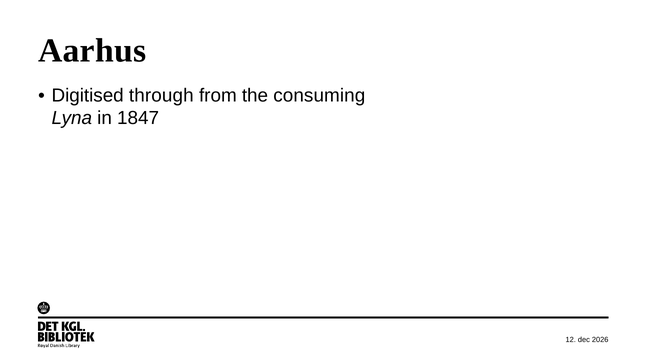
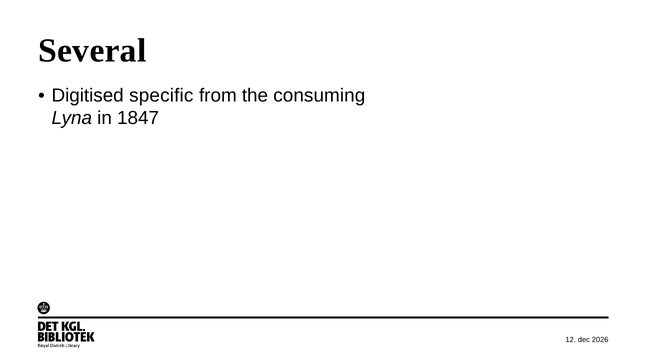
Aarhus: Aarhus -> Several (92, 51)
through: through -> specific (161, 96)
